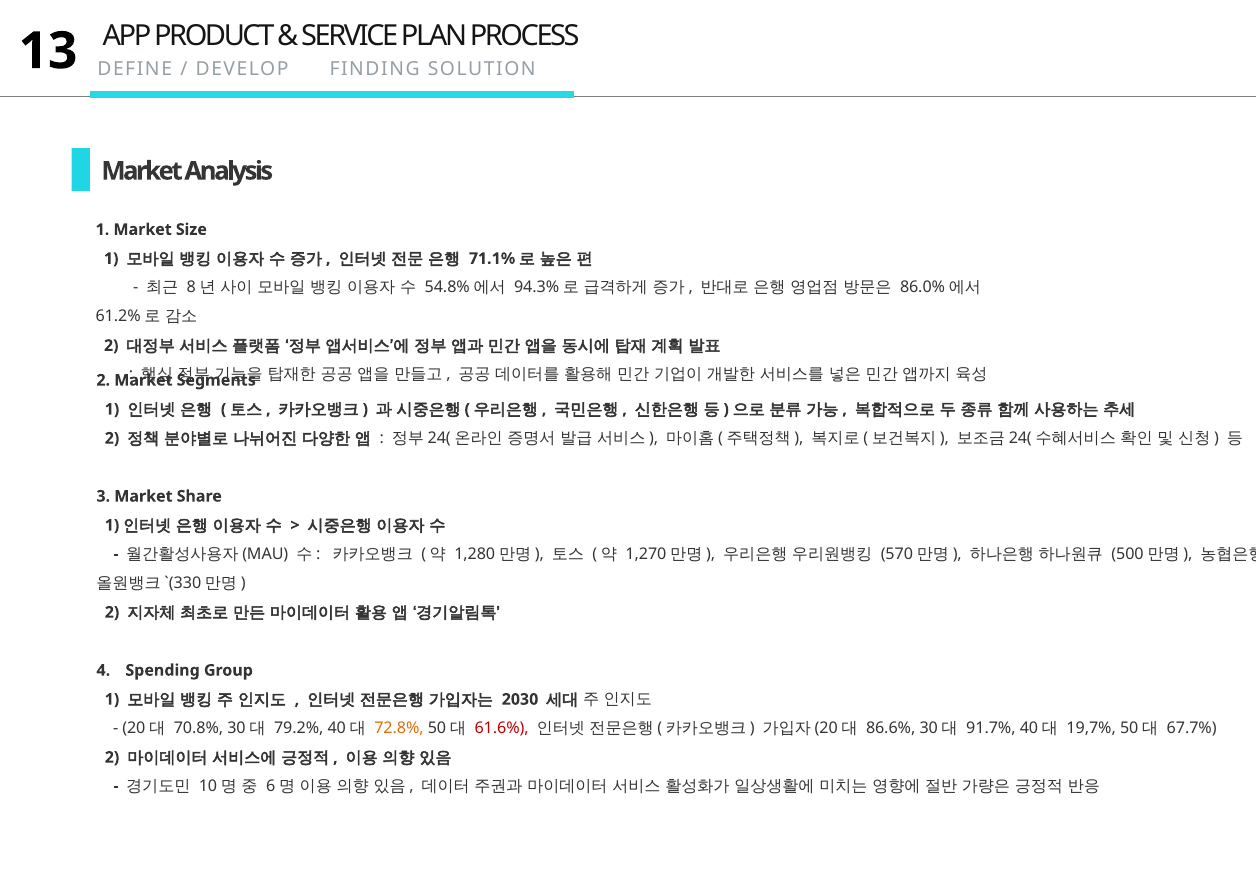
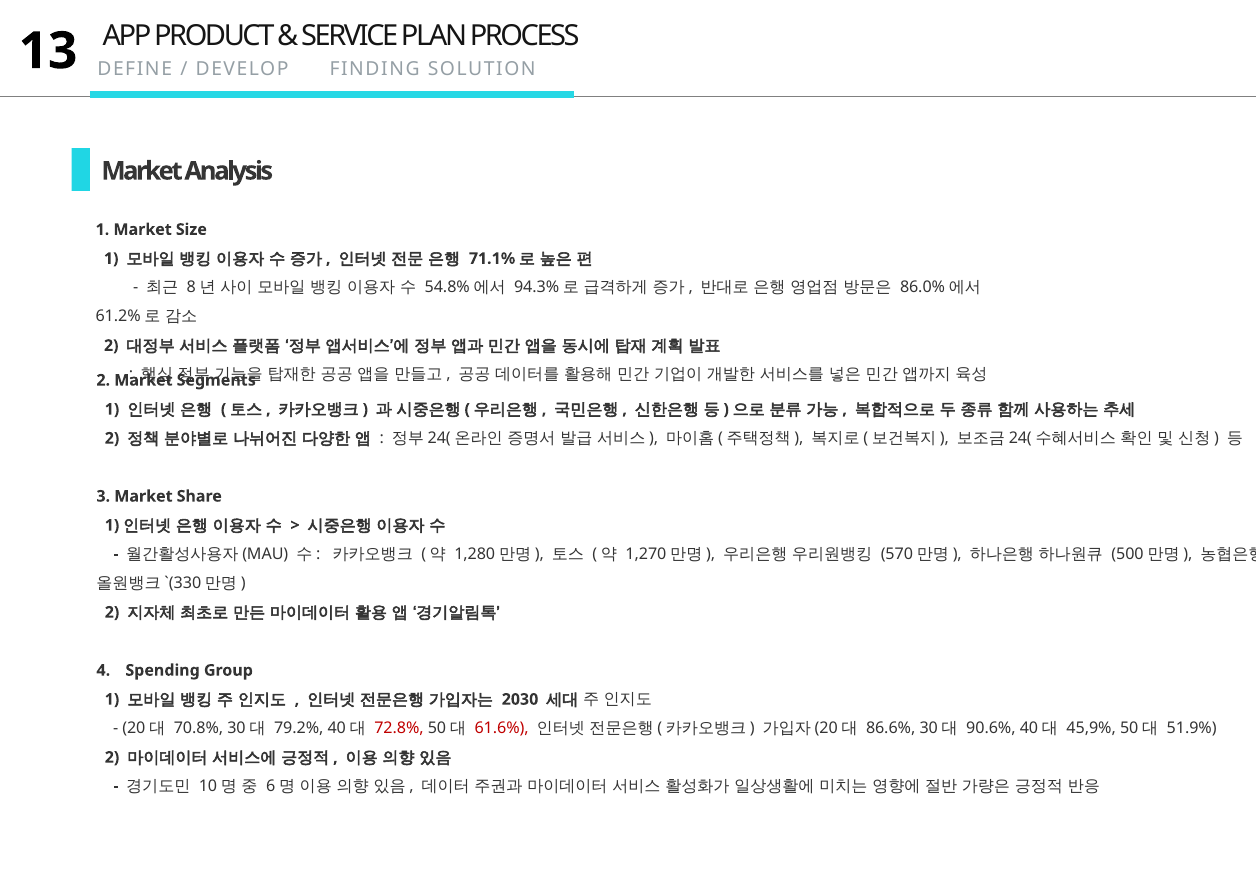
72.8% colour: orange -> red (399, 729)
91.7%: 91.7% -> 90.6% (991, 729)
19,7%: 19,7% -> 45,9% (1091, 729)
67.7%: 67.7% -> 51.9% (1192, 729)
